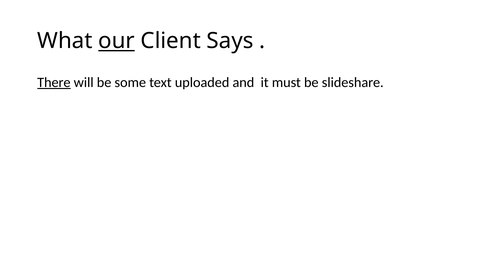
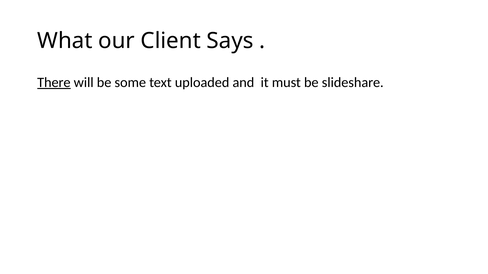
our underline: present -> none (117, 41)
